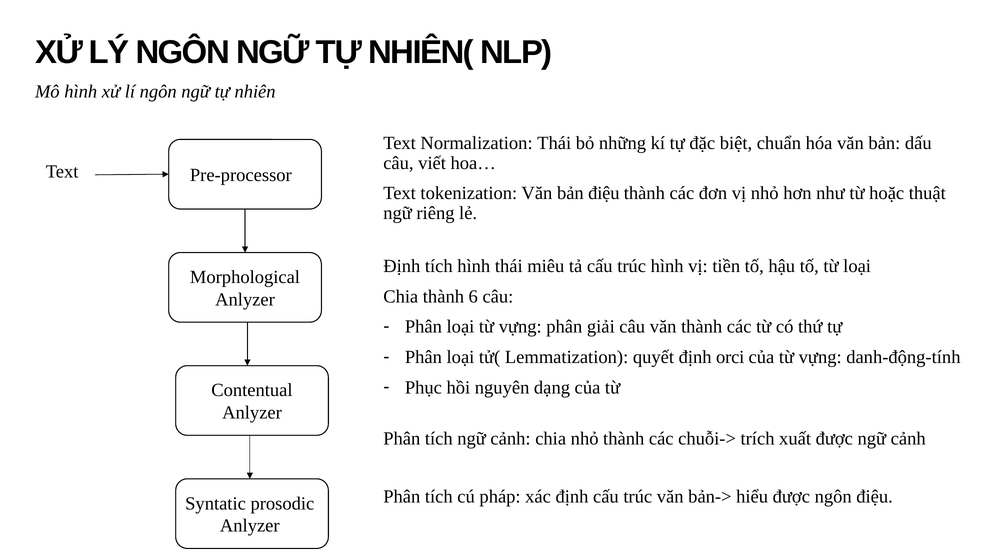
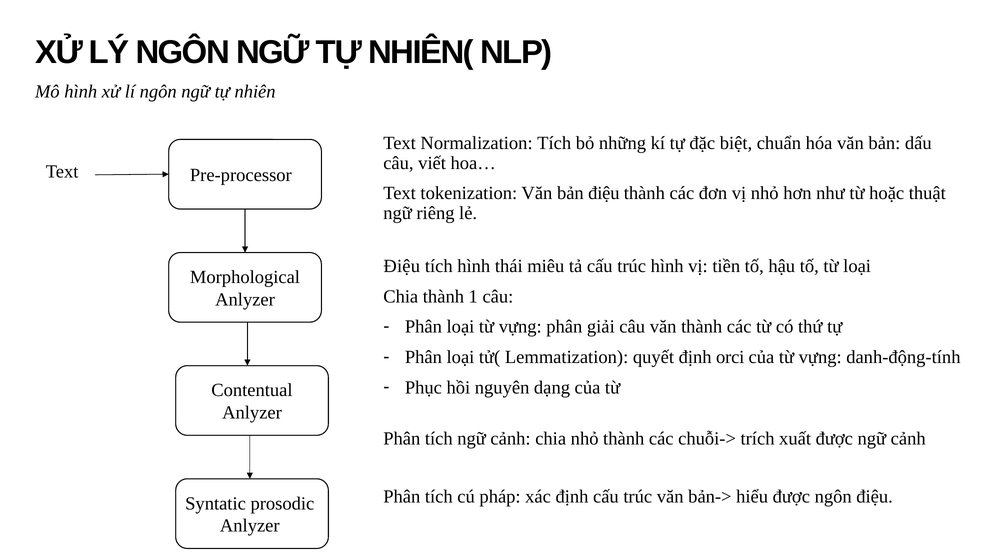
Normalization Thái: Thái -> Tích (554, 143)
Định: Định -> Điệu (402, 266)
6: 6 -> 1 (473, 297)
